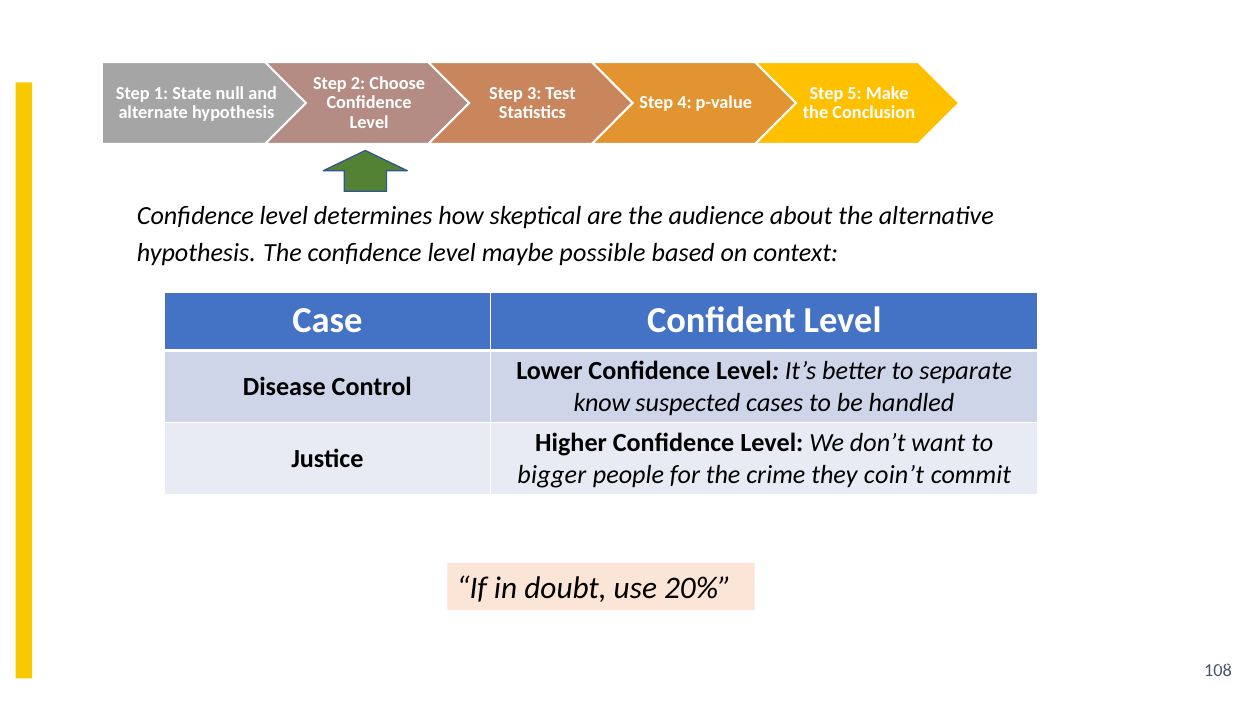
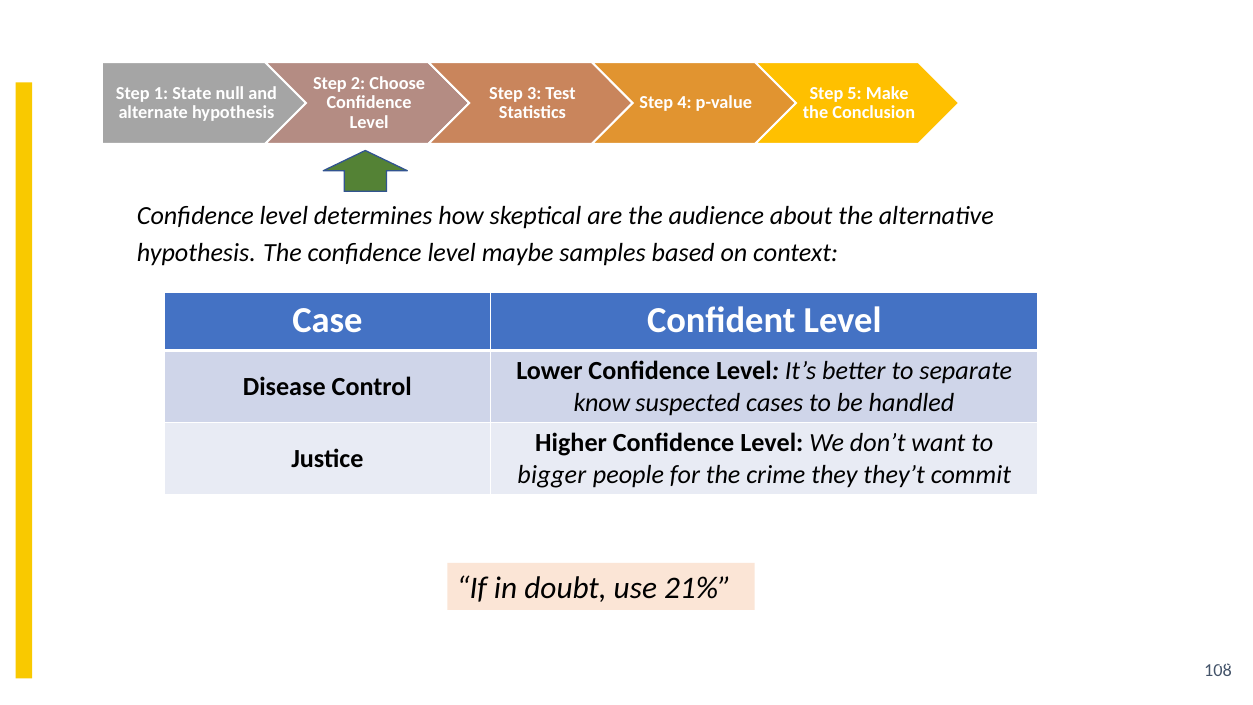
possible: possible -> samples (603, 253)
coin’t: coin’t -> they’t (894, 475)
20%: 20% -> 21% (698, 588)
